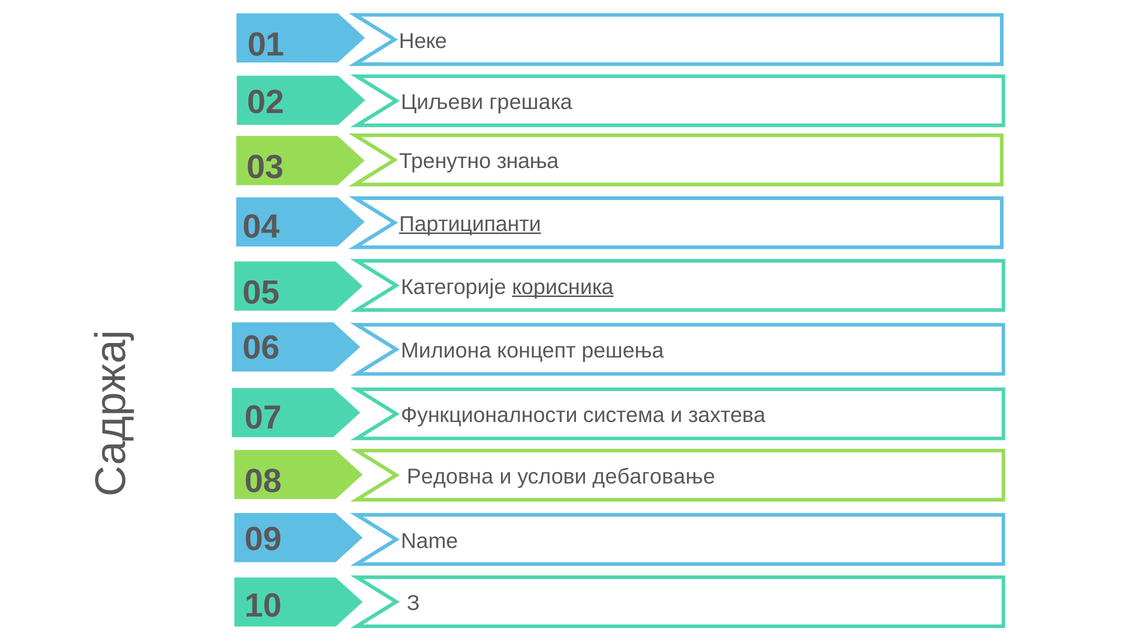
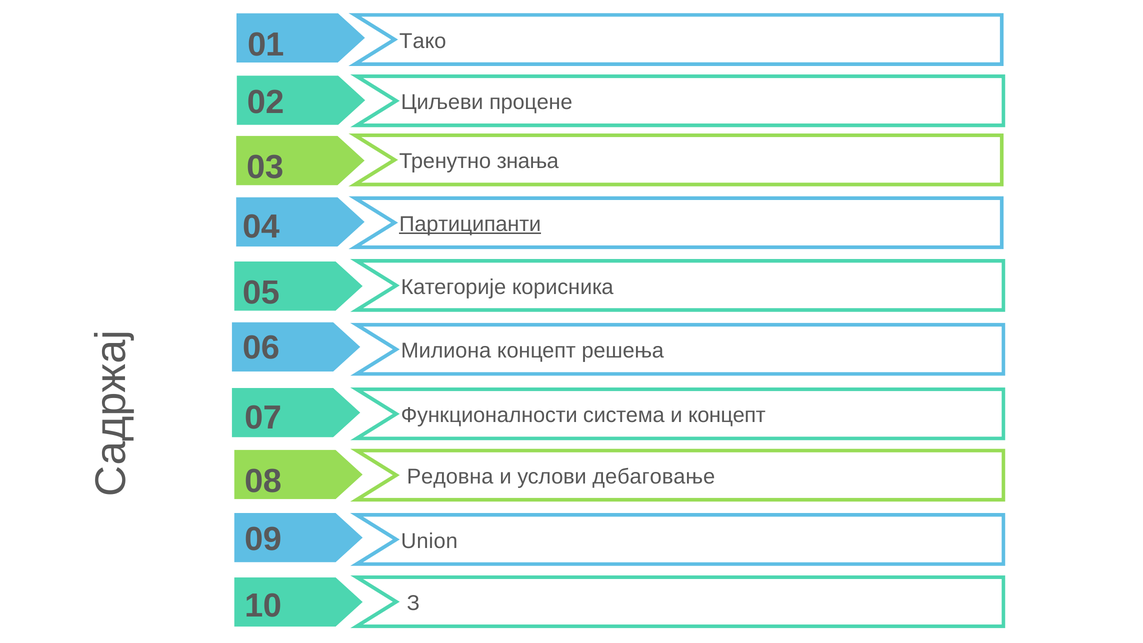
Неке: Неке -> Тако (423, 41)
грешака: грешака -> процене (531, 102)
корисника underline: present -> none (563, 287)
и захтева: захтева -> концепт (727, 415)
Name: Name -> Union (429, 541)
